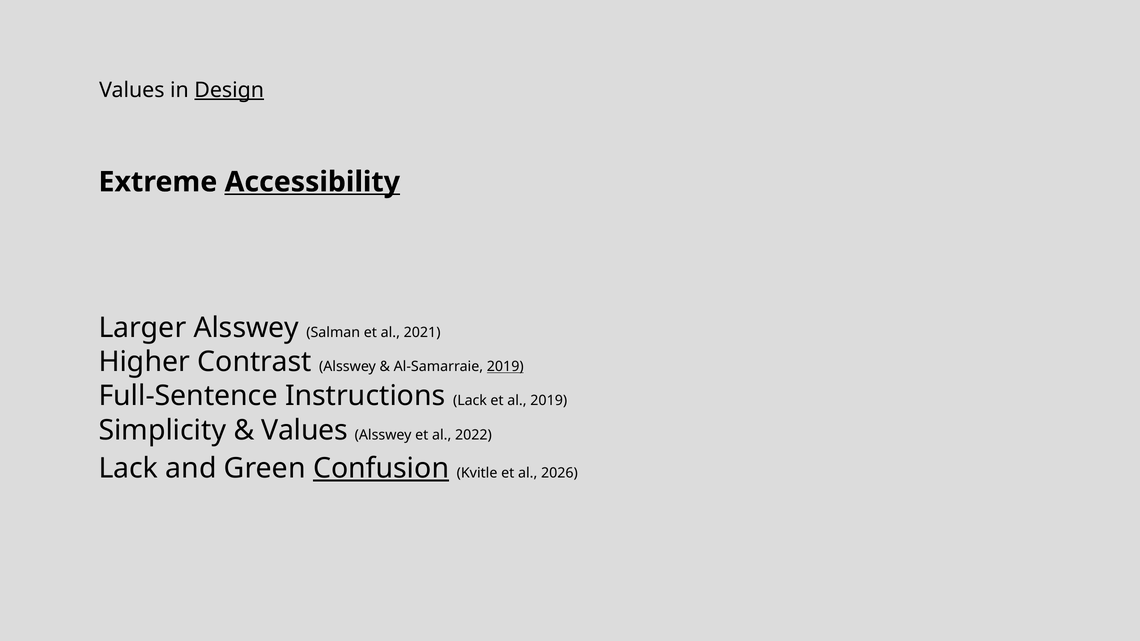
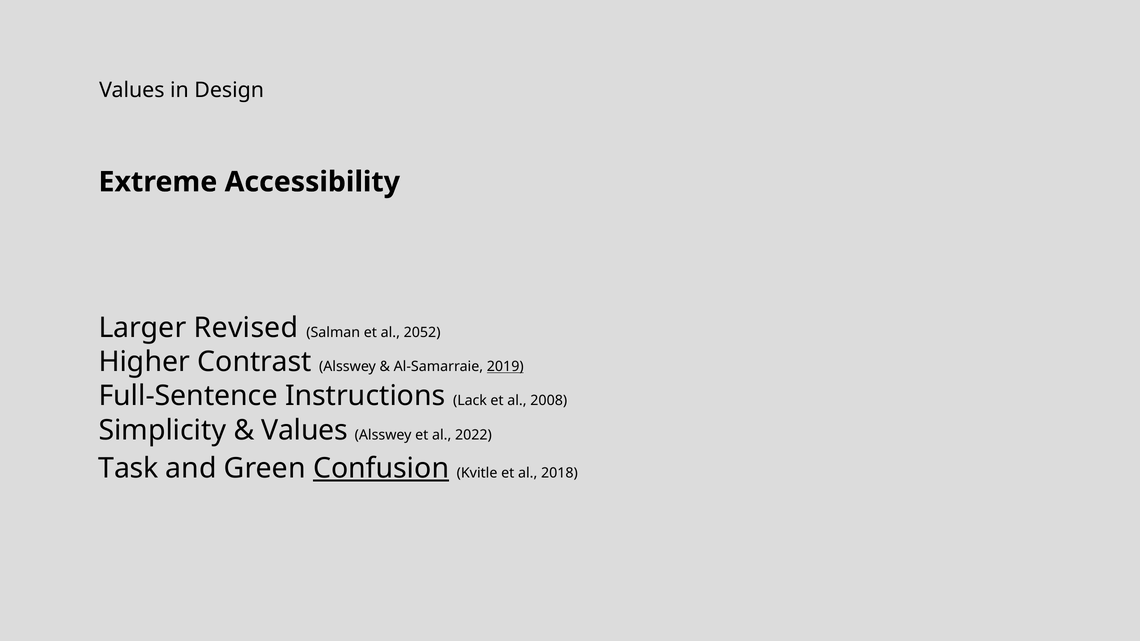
Design underline: present -> none (229, 90)
Accessibility underline: present -> none (312, 182)
Larger Alsswey: Alsswey -> Revised (246, 328)
2021: 2021 -> 2052 (422, 333)
al 2019: 2019 -> 2008 (549, 401)
Lack: Lack -> Task (128, 468)
2026: 2026 -> 2018 (559, 473)
